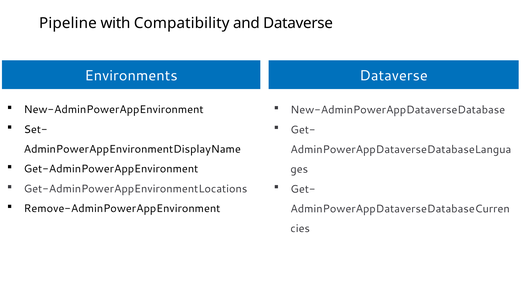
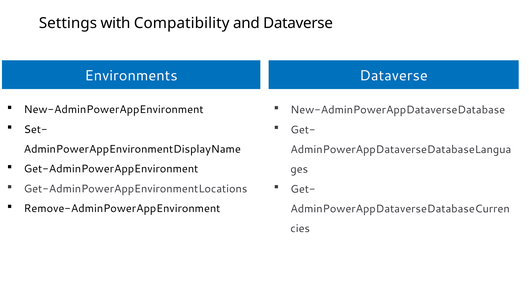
Pipeline: Pipeline -> Settings (68, 23)
